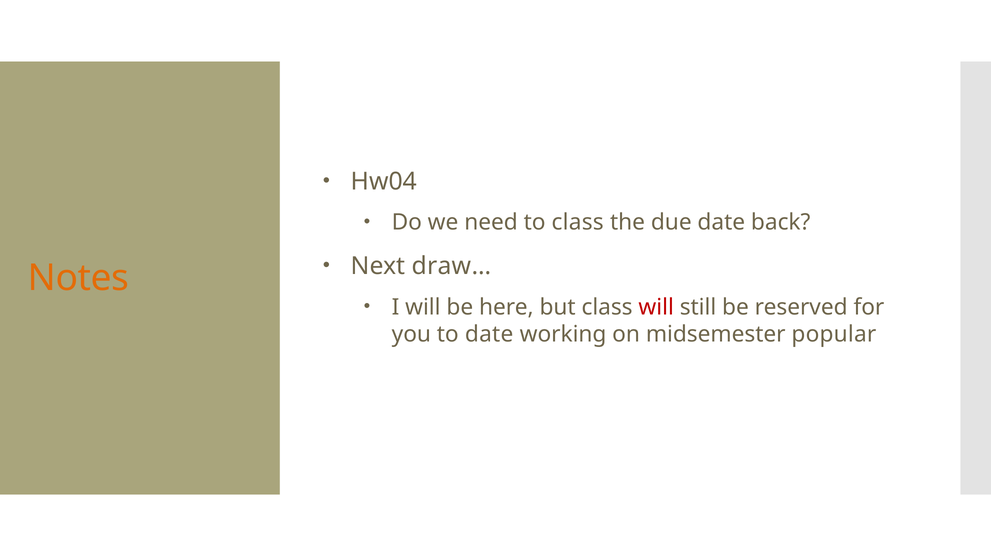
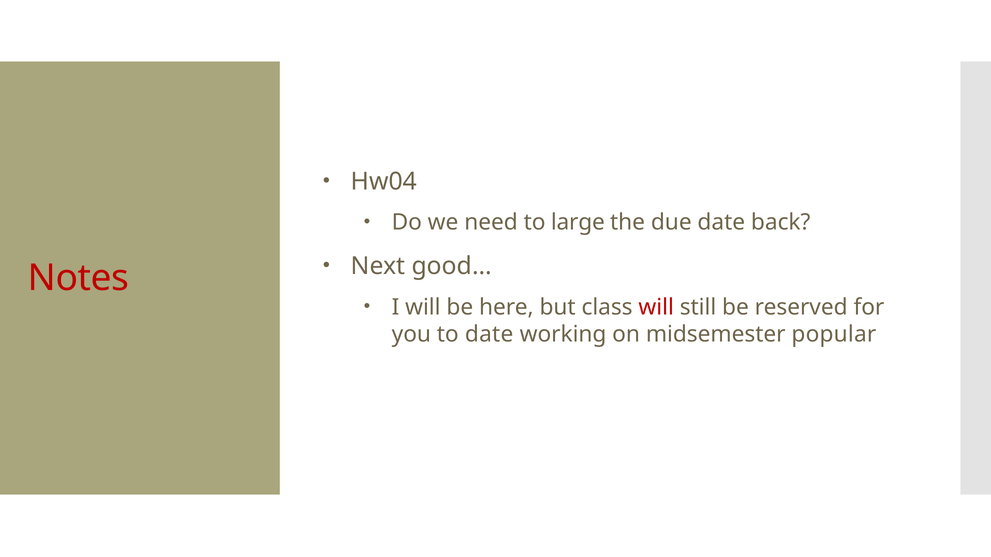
to class: class -> large (578, 223)
draw…: draw… -> good… (452, 266)
Notes colour: orange -> red (78, 278)
